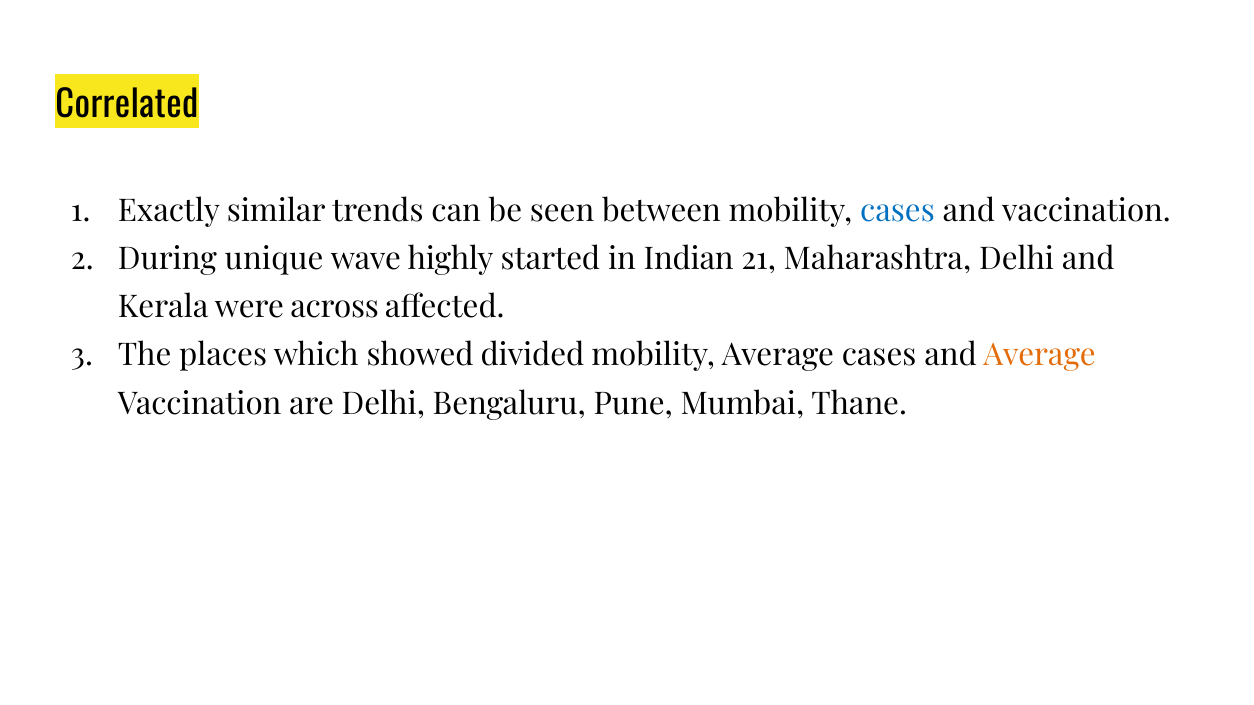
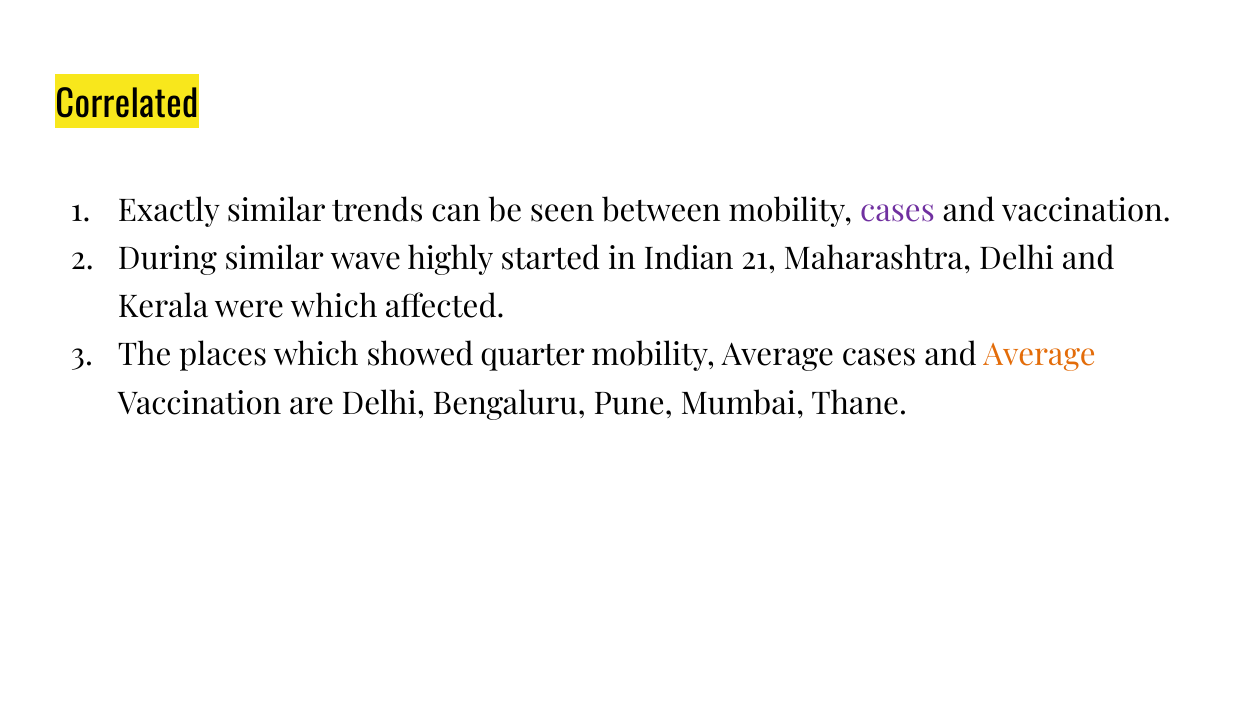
cases colour: blue -> purple (898, 212)
During unique: unique -> similar (274, 260)
were across: across -> which (334, 308)
divided: divided -> quarter (533, 356)
